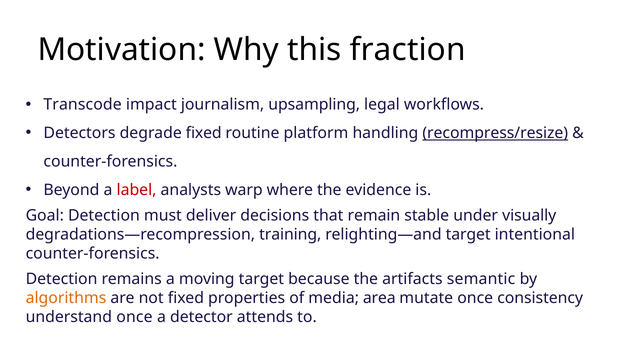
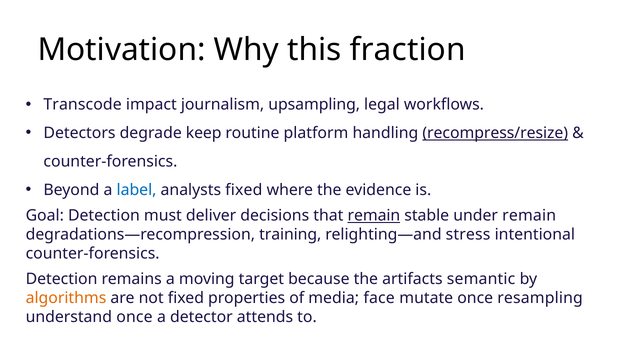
degrade fixed: fixed -> keep (204, 133)
label colour: red -> blue (137, 190)
analysts warp: warp -> fixed (244, 190)
remain underline: none -> present (374, 216)
under visually: visually -> remain (529, 216)
relighting—and target: target -> stress (468, 235)
area: area -> face (379, 298)
consistency: consistency -> resampling (540, 298)
